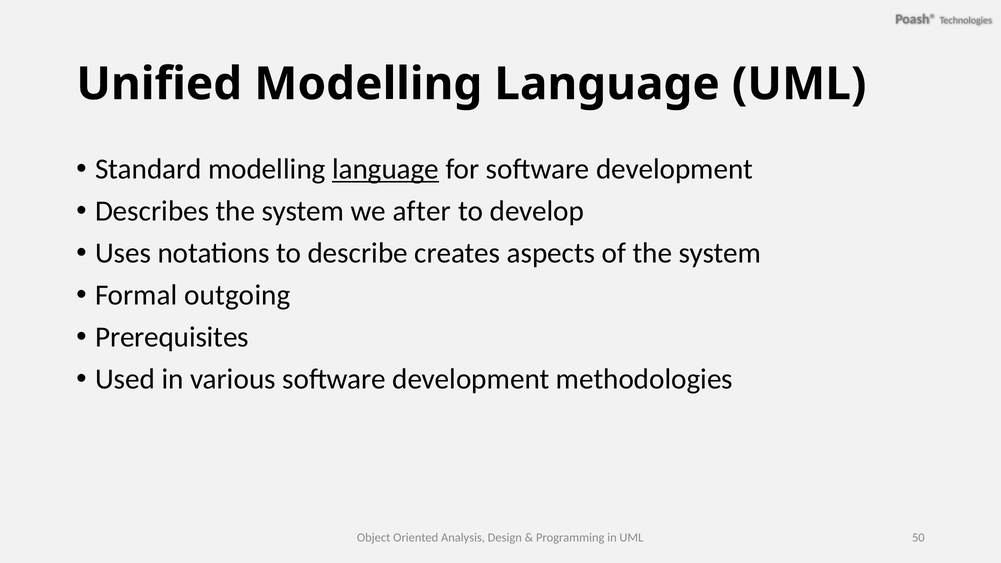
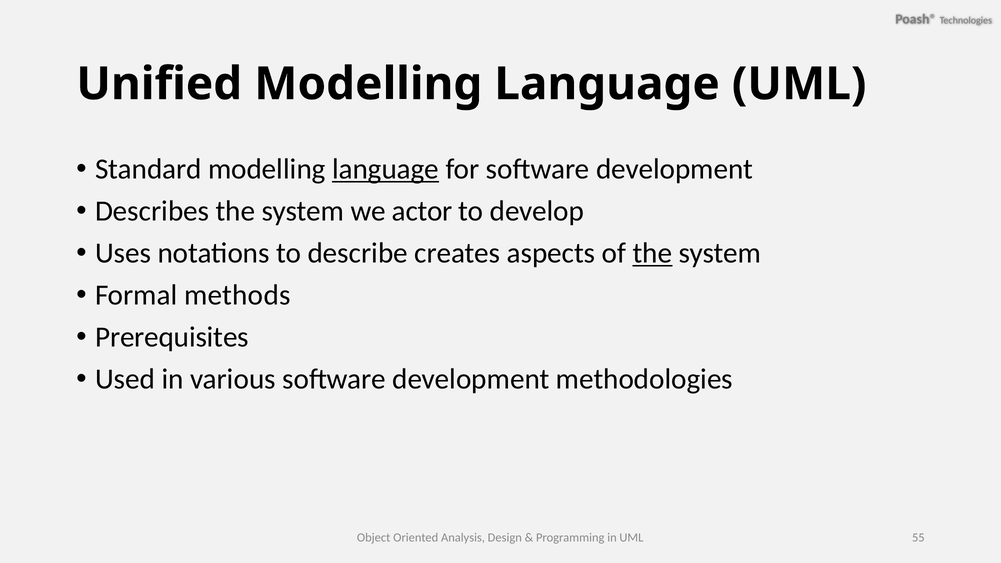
after: after -> actor (422, 211)
the underline: none -> present (653, 253)
outgoing: outgoing -> methods (237, 295)
50: 50 -> 55 (918, 538)
